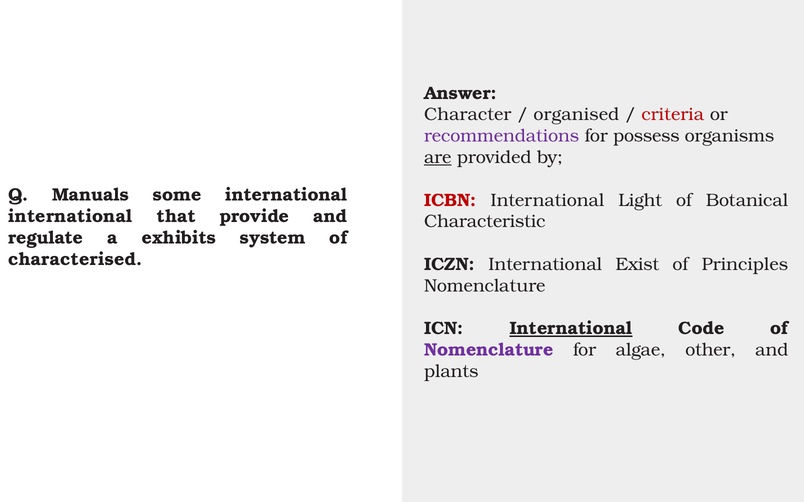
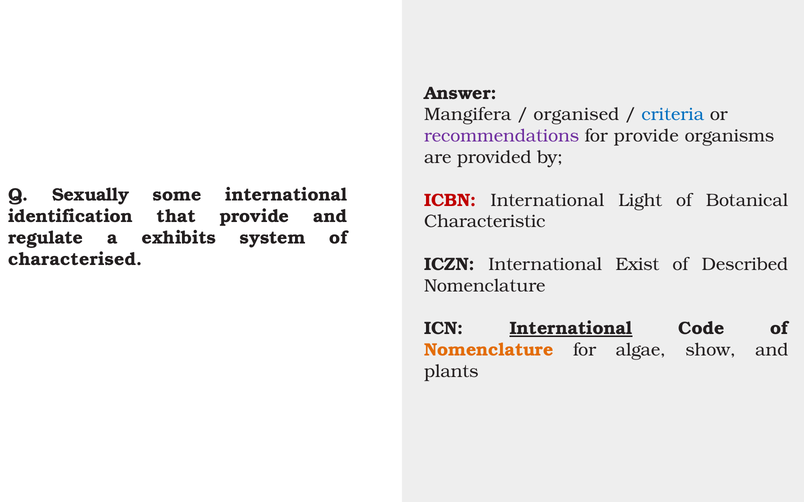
Character: Character -> Mangifera (468, 115)
criteria colour: red -> blue (673, 115)
for possess: possess -> provide (646, 136)
are underline: present -> none (438, 158)
Manuals: Manuals -> Sexually (91, 195)
international: international -> identification (70, 217)
Principles: Principles -> Described (745, 265)
Nomenclature colour: purple -> orange (489, 350)
other: other -> show (711, 350)
